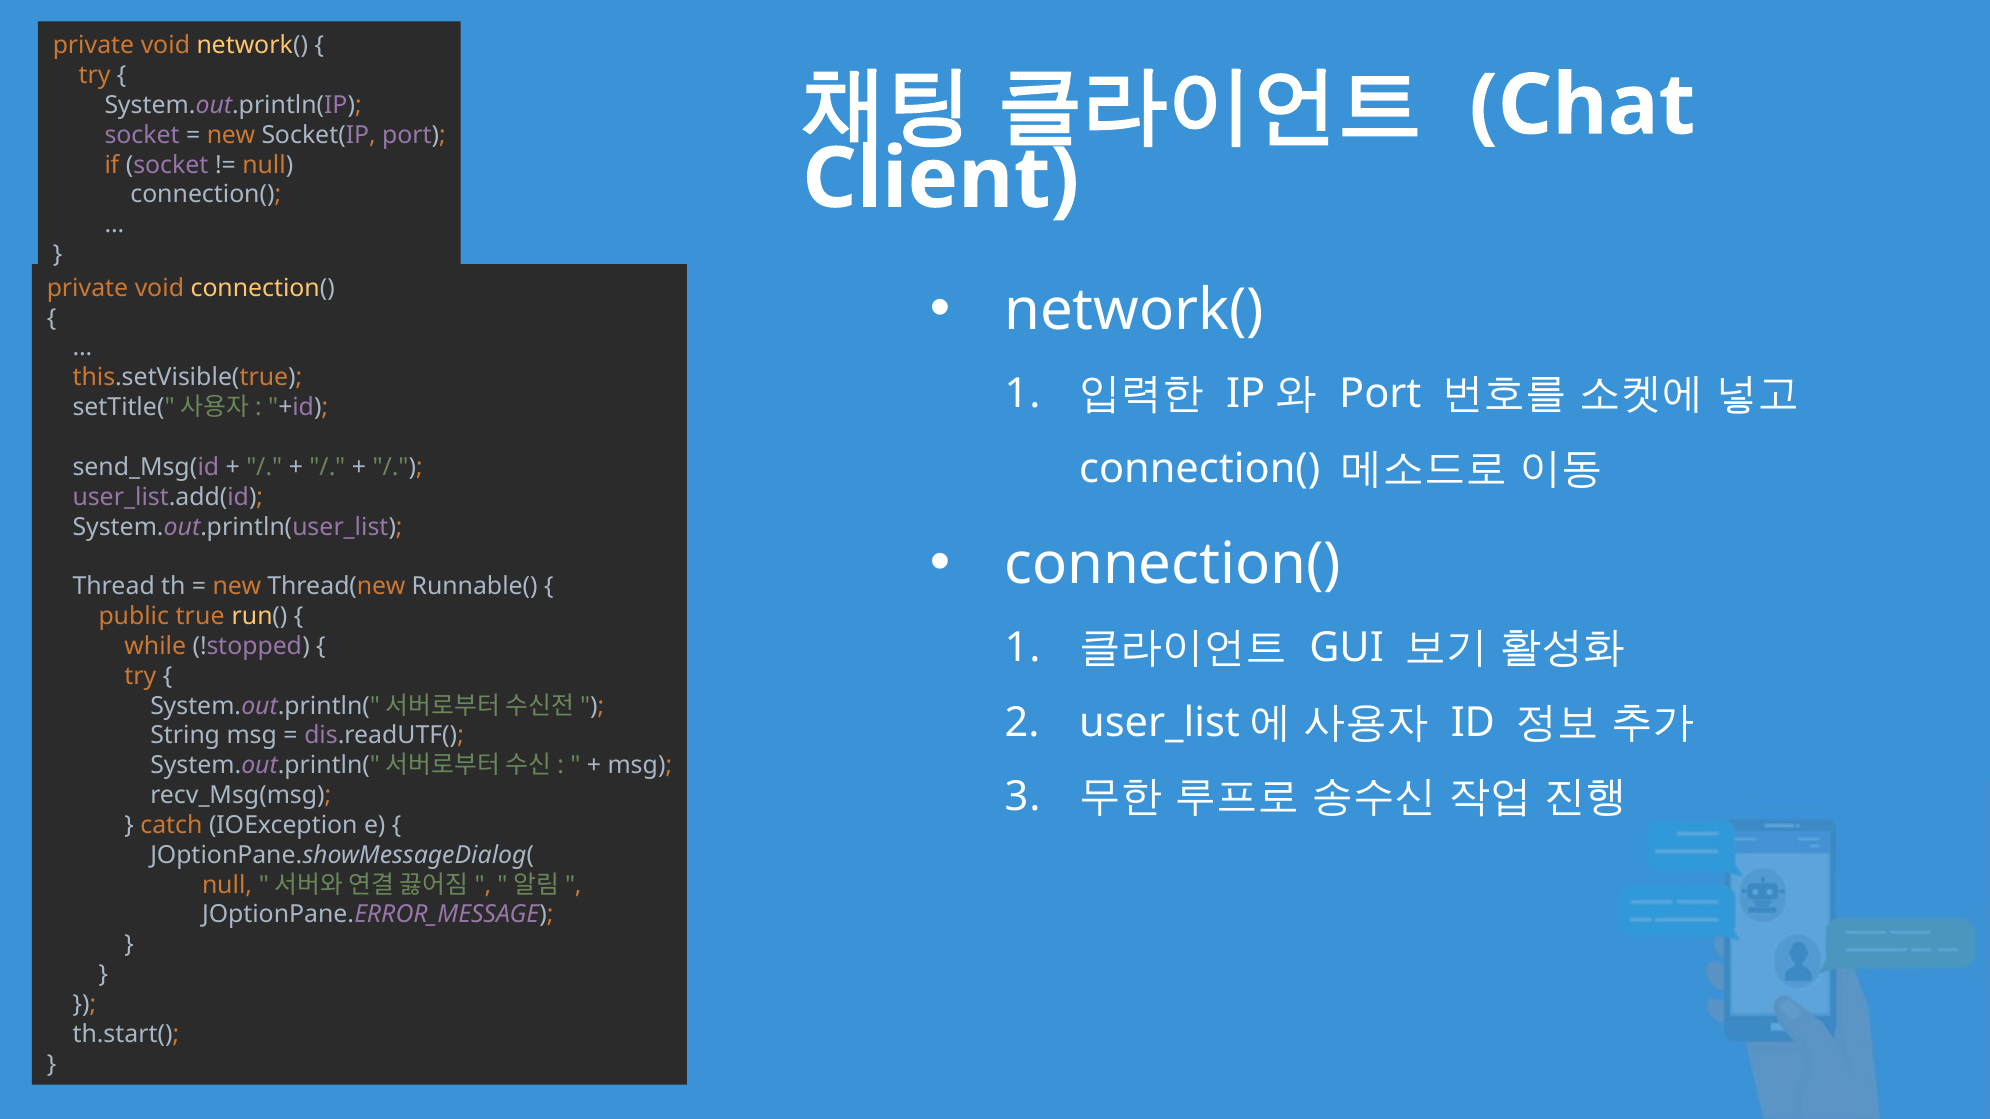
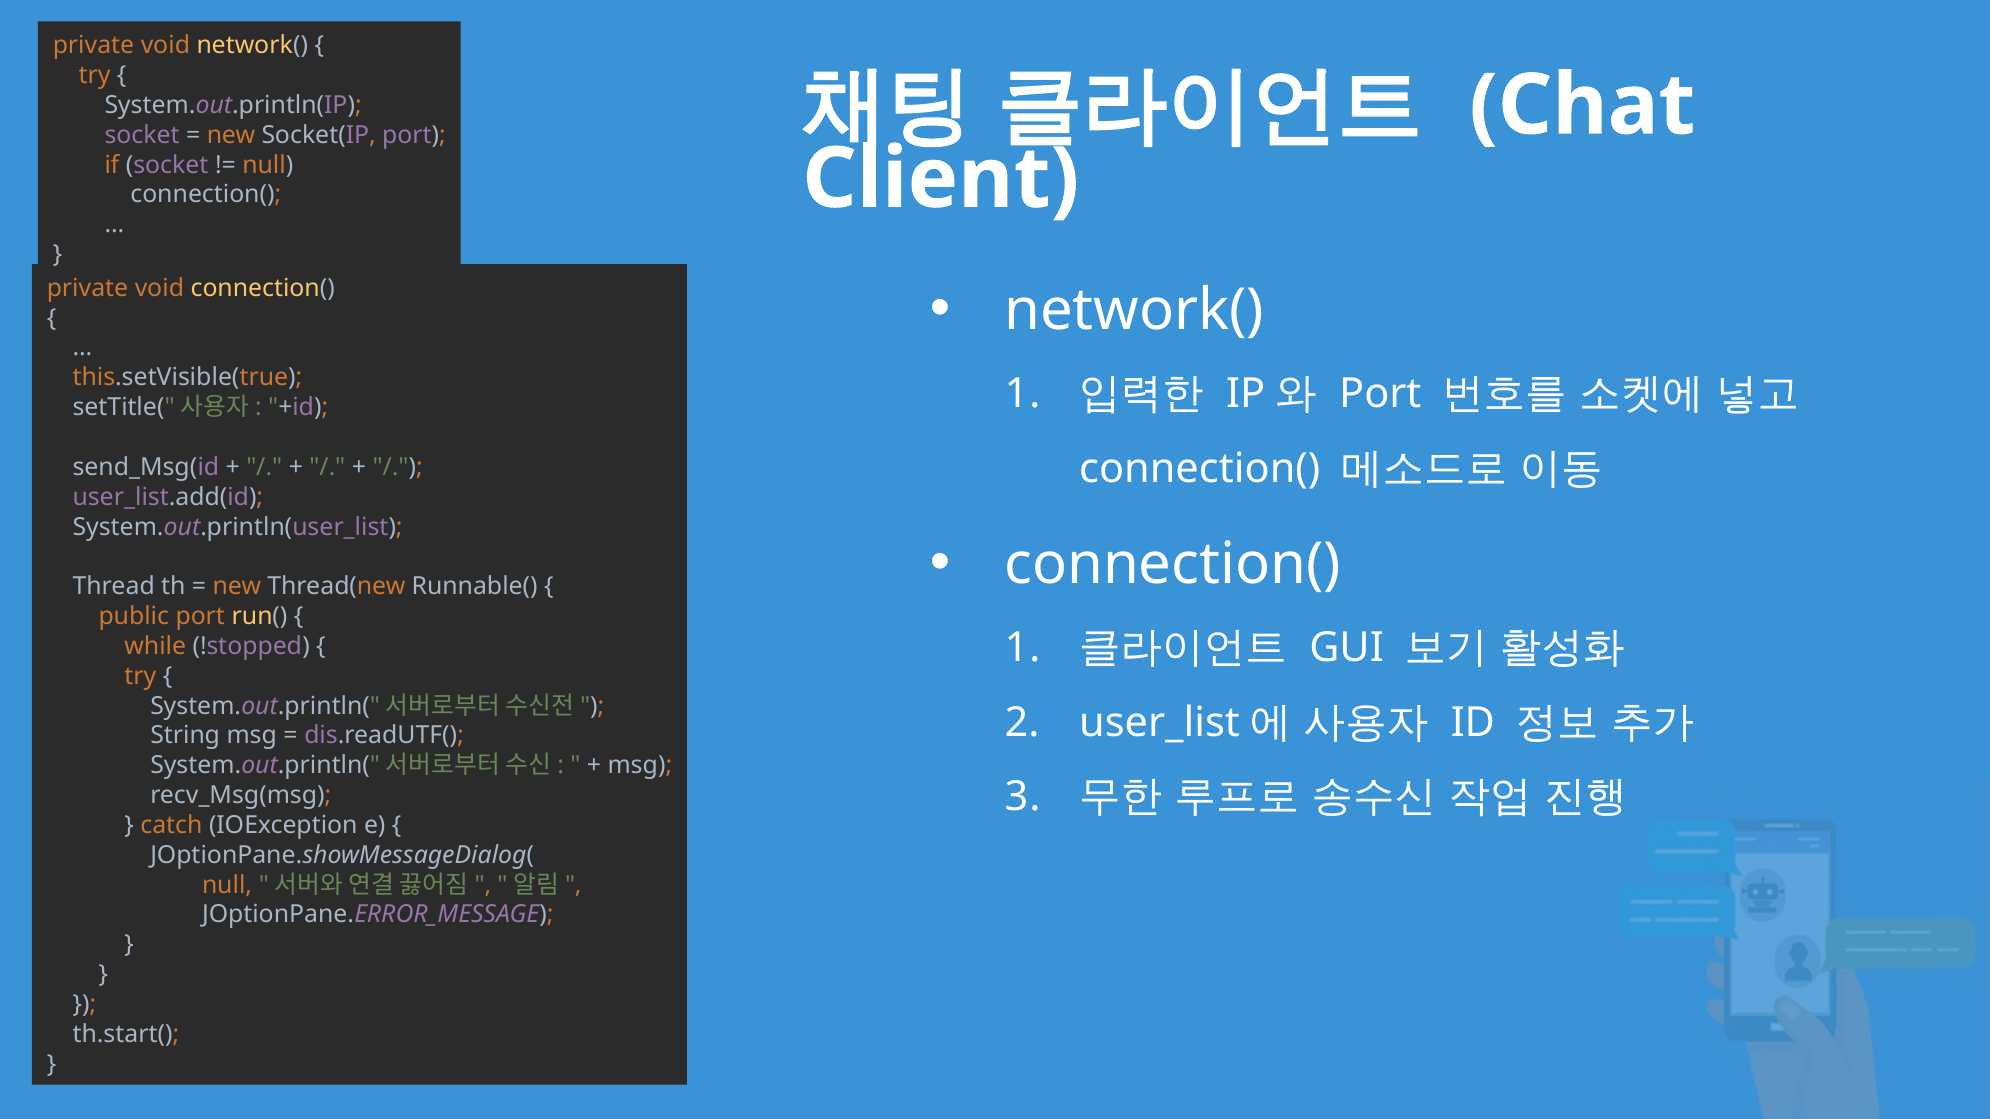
public true: true -> port (200, 617)
